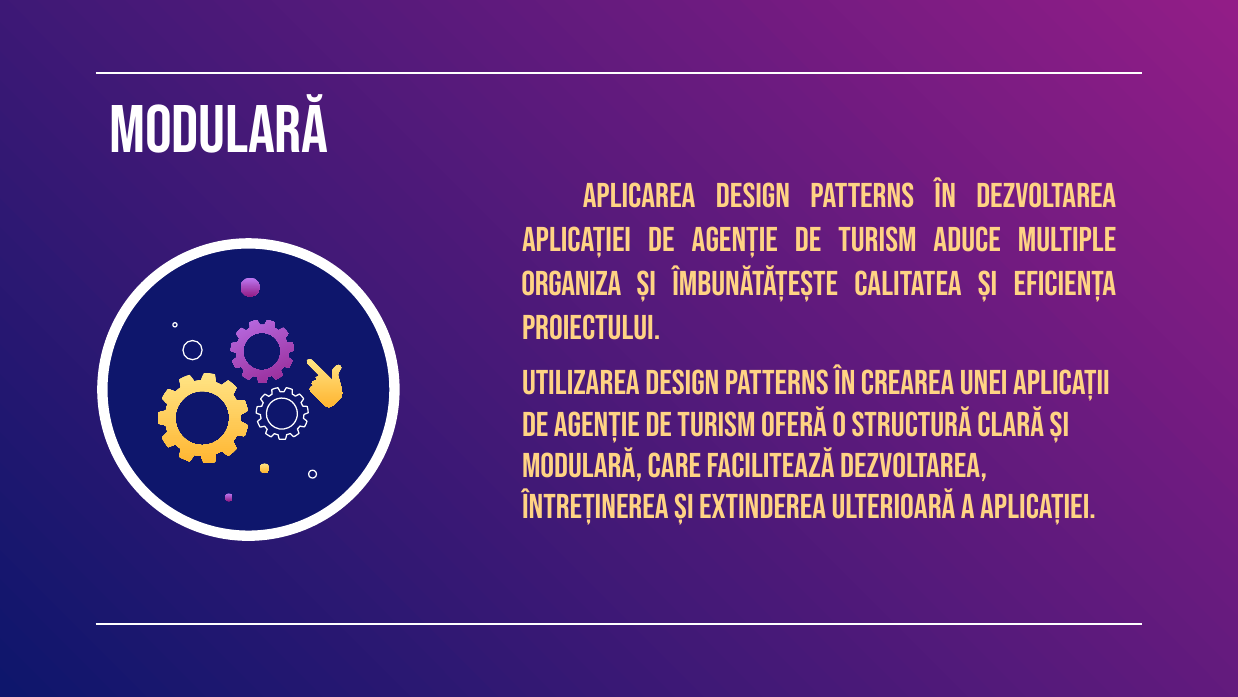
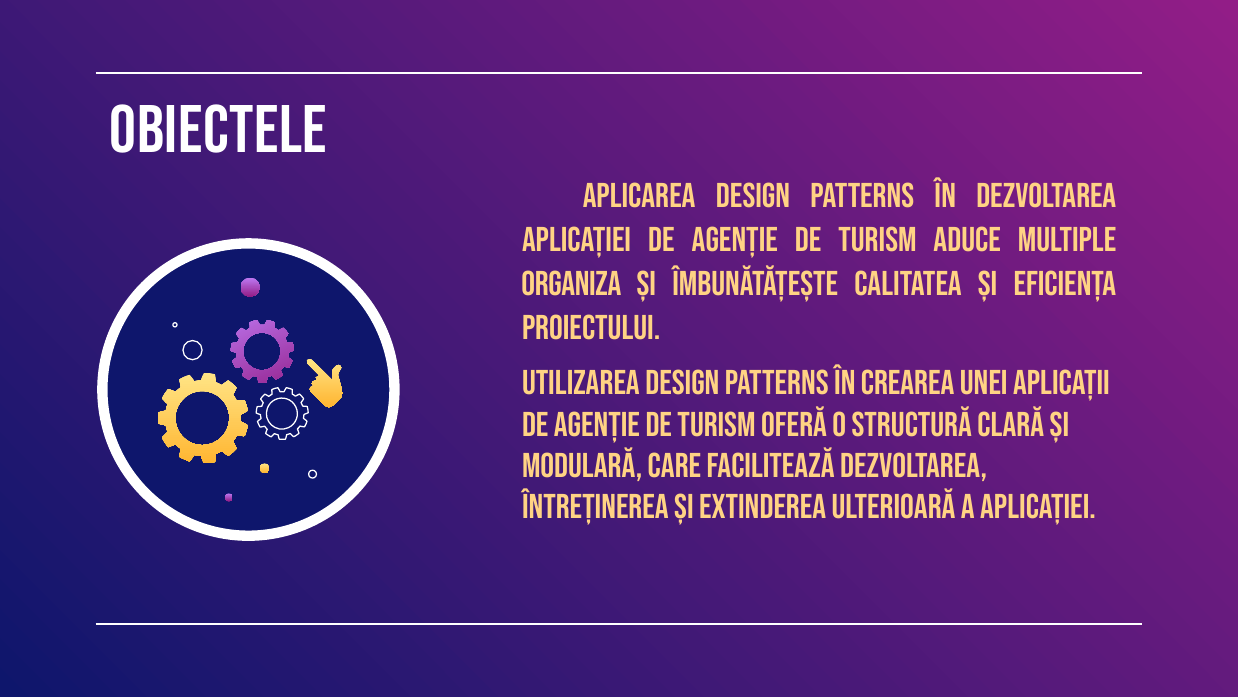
modulară: modulară -> obiectele (219, 130)
